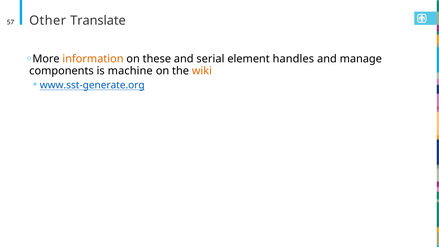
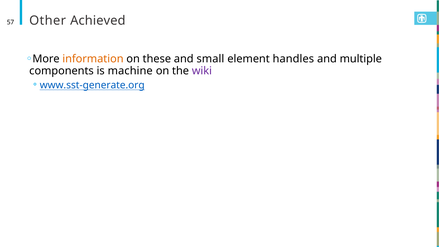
Translate: Translate -> Achieved (98, 21)
serial: serial -> small (210, 59)
manage: manage -> multiple (361, 59)
wiki colour: orange -> purple (202, 71)
